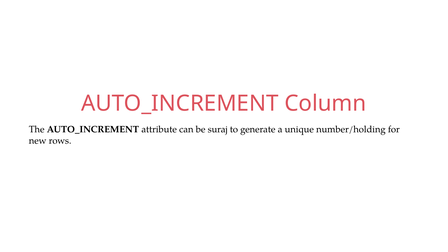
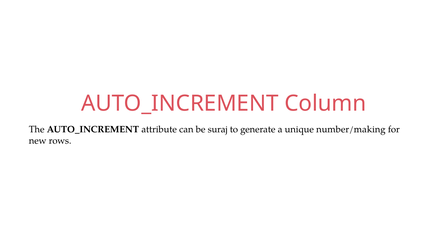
number/holding: number/holding -> number/making (351, 129)
